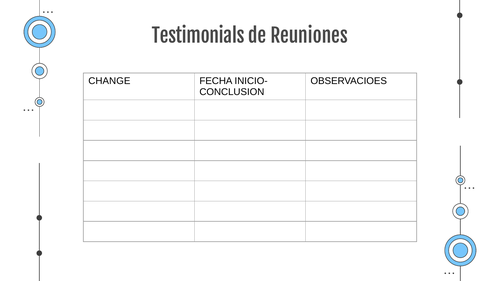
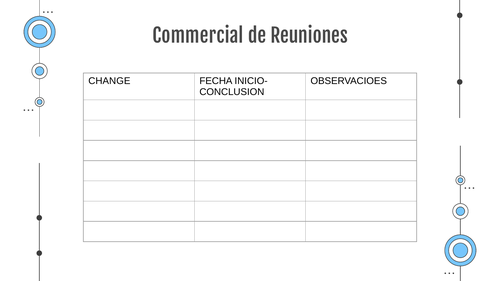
Testimonials: Testimonials -> Commercial (198, 37)
